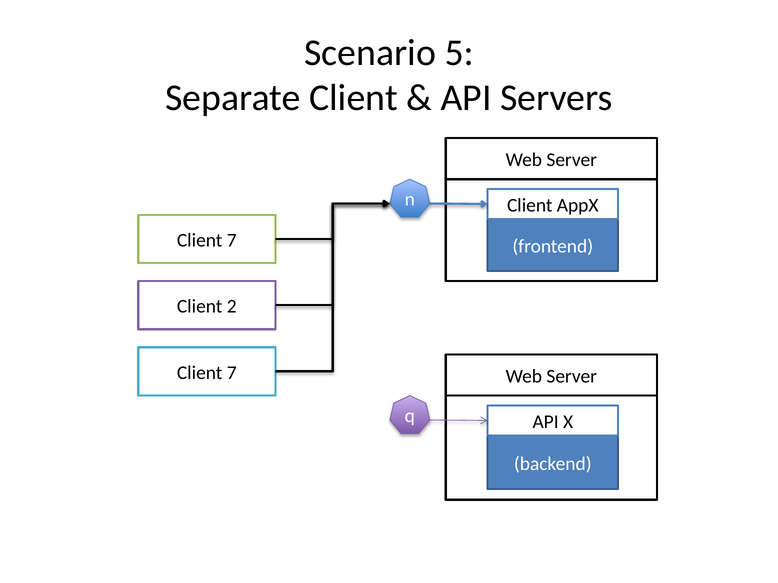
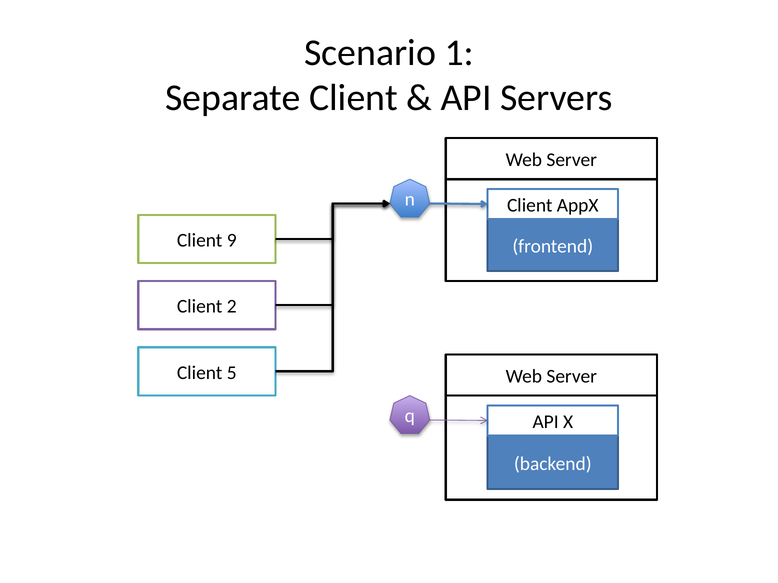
5: 5 -> 1 (459, 53)
7: 7 -> 9 (232, 241)
7: 7 -> 5 (232, 373)
